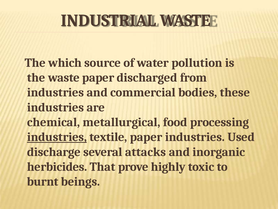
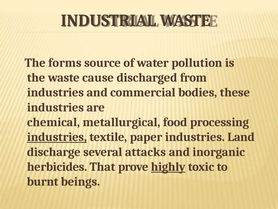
which: which -> forms (65, 63)
waste paper: paper -> cause (98, 77)
Used: Used -> Land (241, 137)
highly underline: none -> present (168, 166)
